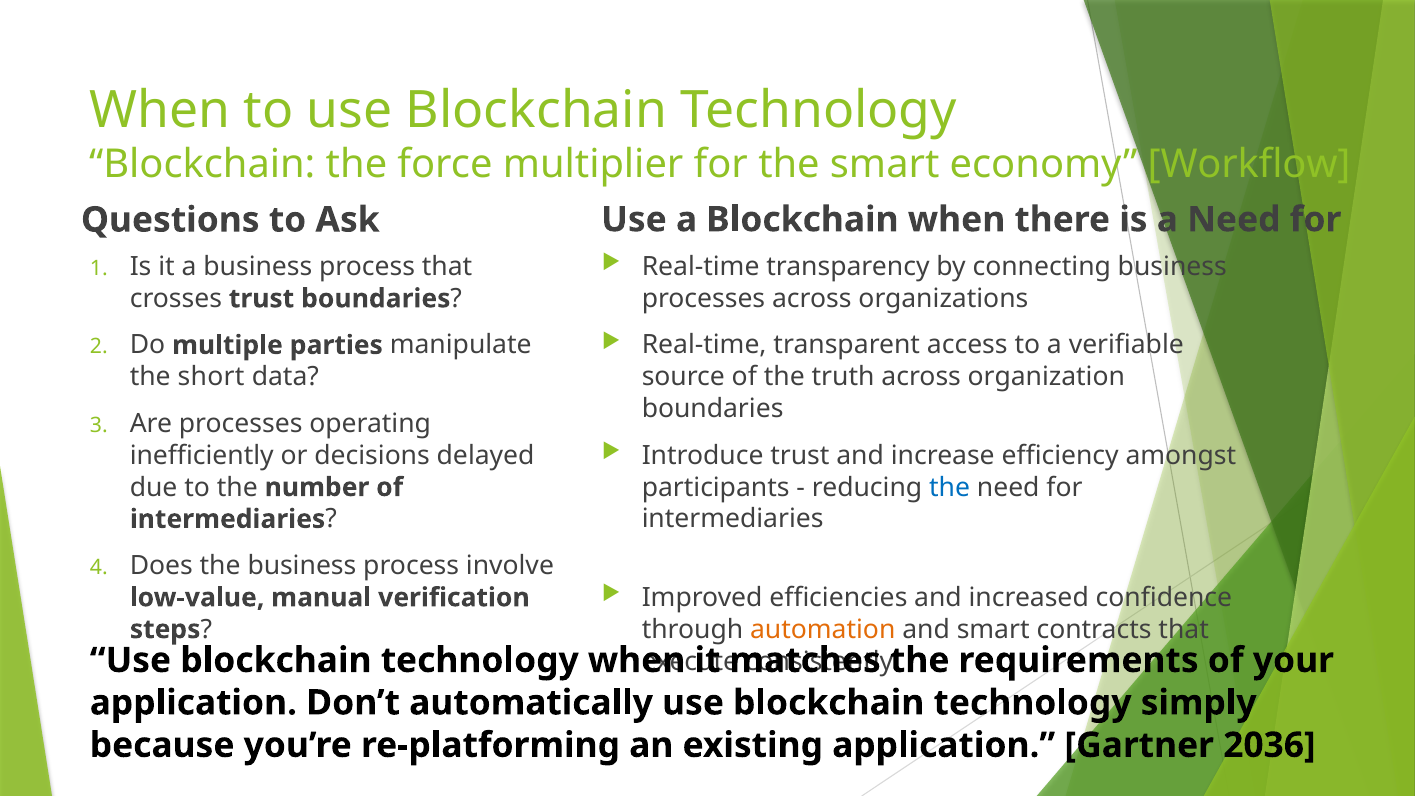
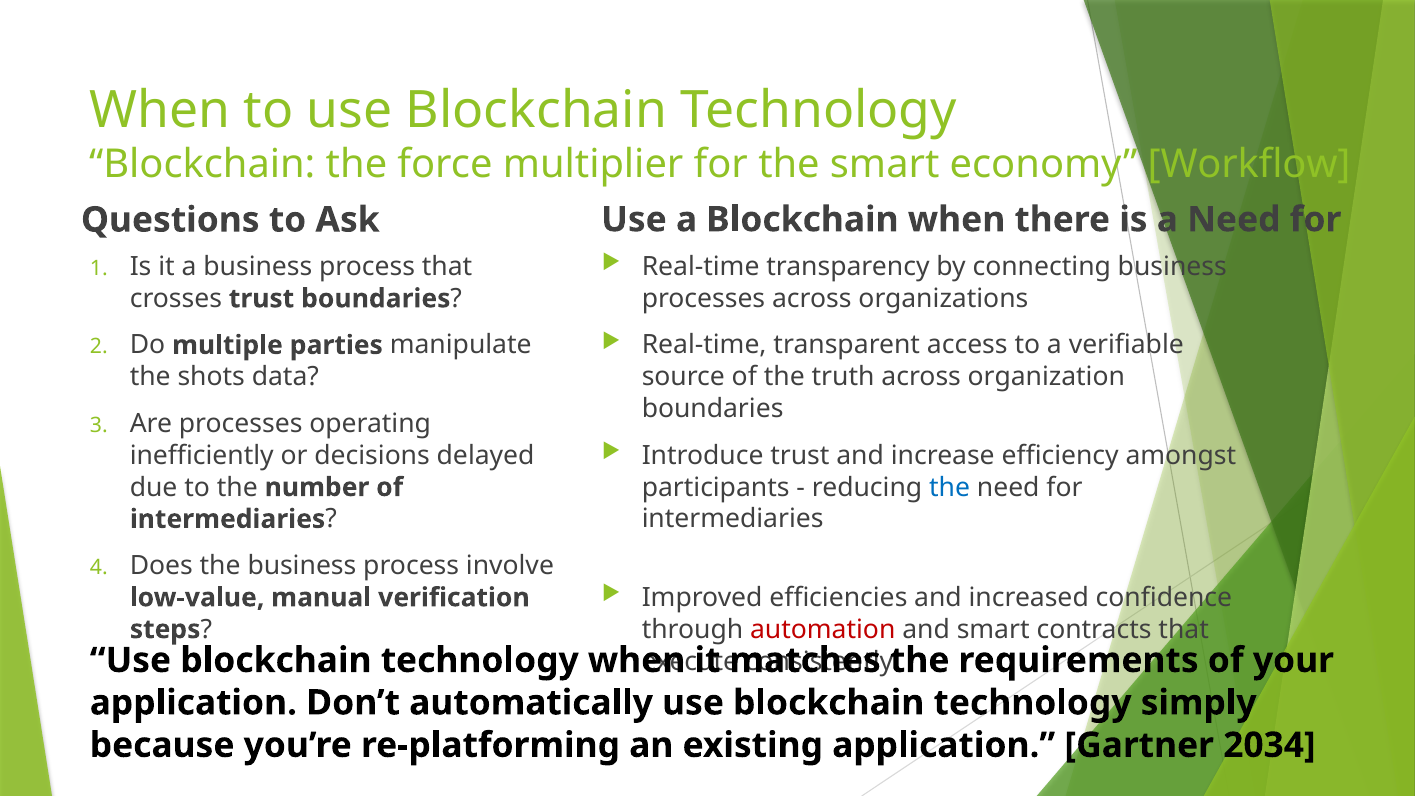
short: short -> shots (211, 377)
automation colour: orange -> red (823, 629)
2036: 2036 -> 2034 (1269, 745)
